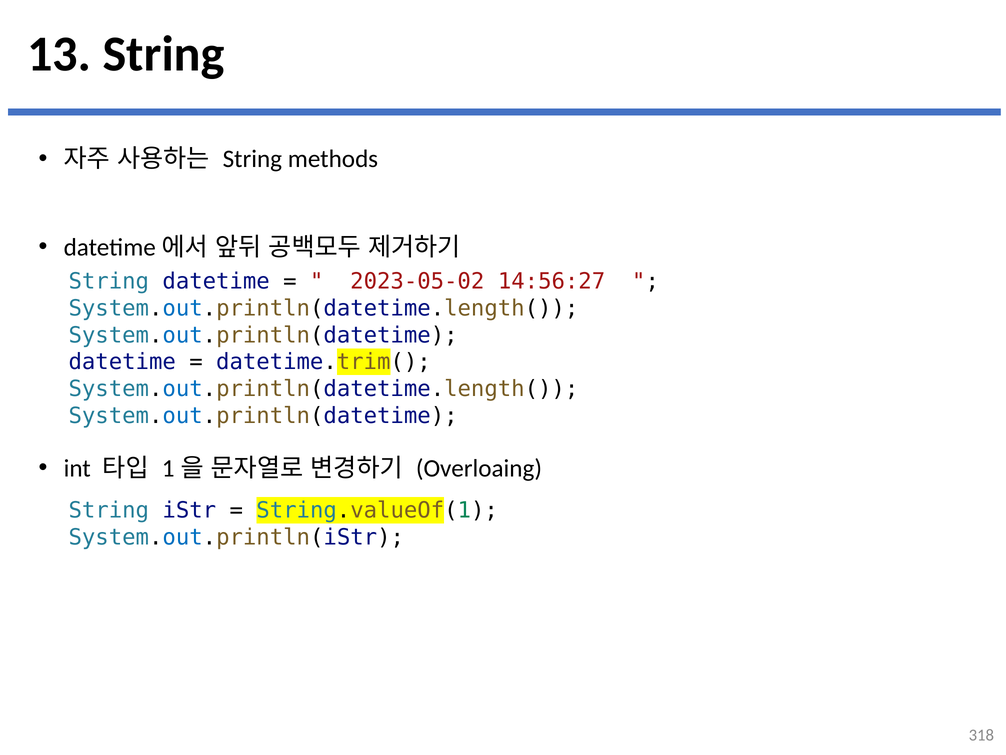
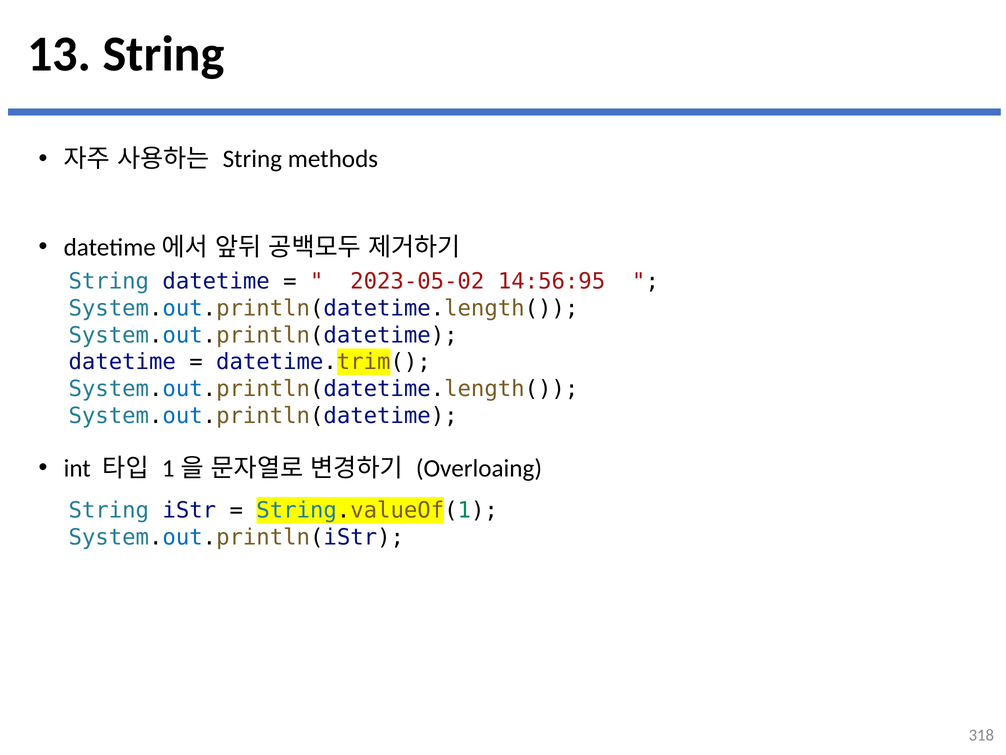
14:56:27: 14:56:27 -> 14:56:95 (552, 281)
